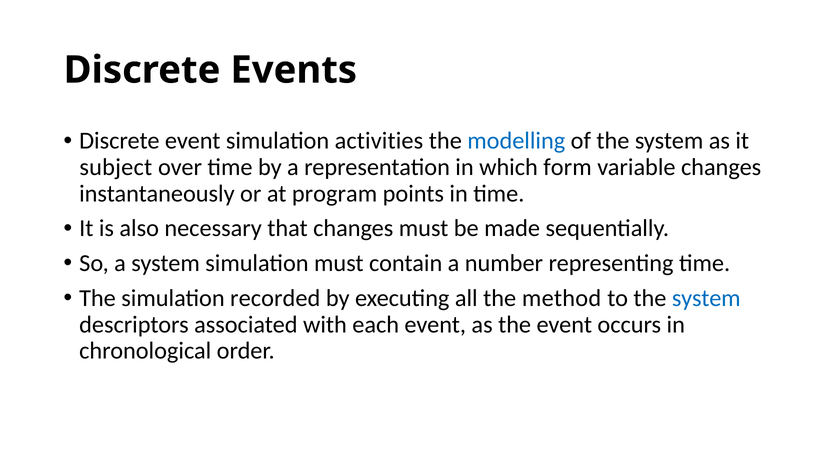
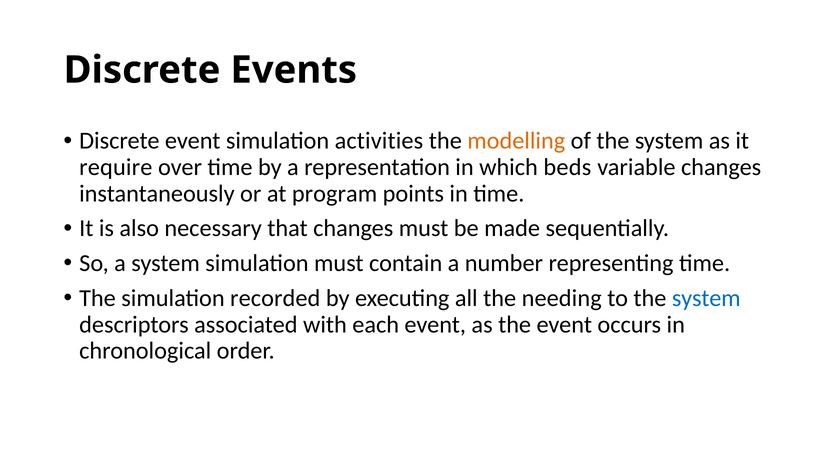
modelling colour: blue -> orange (516, 141)
subject: subject -> require (116, 167)
form: form -> beds (567, 167)
method: method -> needing (562, 298)
